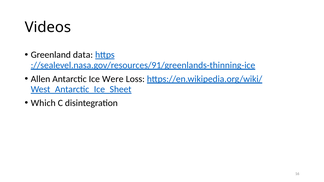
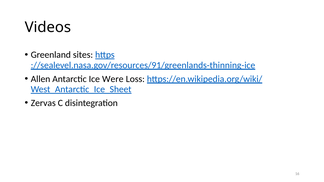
data: data -> sites (83, 55)
Which: Which -> Zervas (43, 103)
